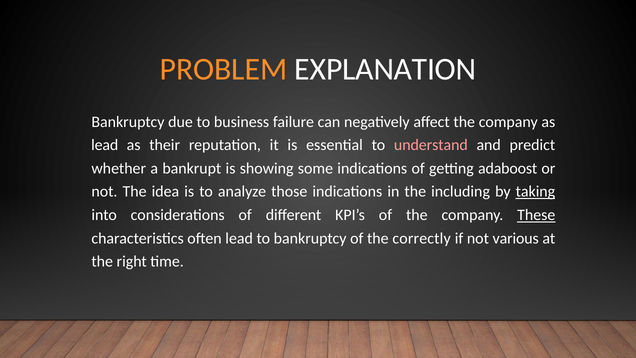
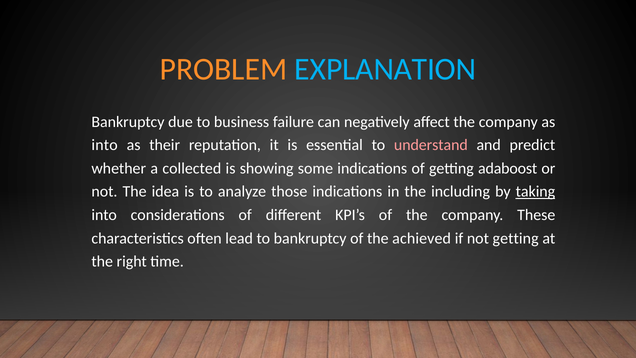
EXPLANATION colour: white -> light blue (385, 69)
lead: lead -> into (105, 145)
bankrupt: bankrupt -> collected (192, 168)
These underline: present -> none (536, 215)
correctly: correctly -> achieved (422, 238)
not various: various -> getting (516, 238)
